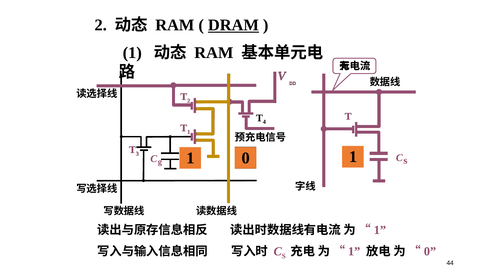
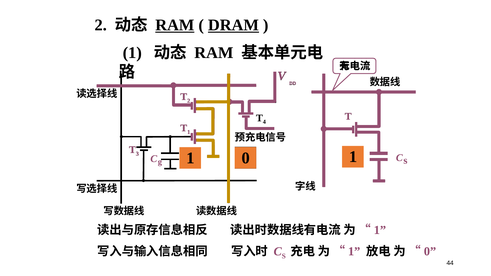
RAM underline: none -> present (175, 25)
